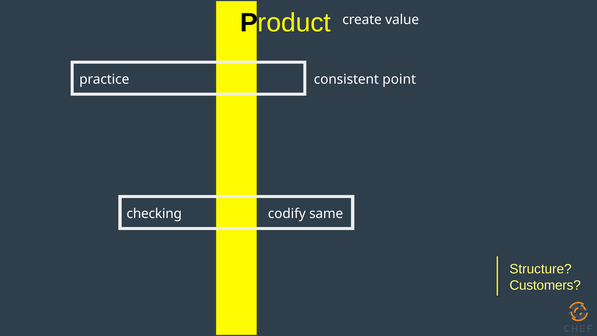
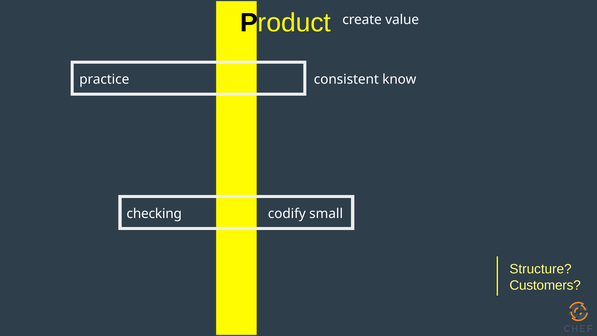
point: point -> know (399, 79)
same: same -> small (326, 214)
